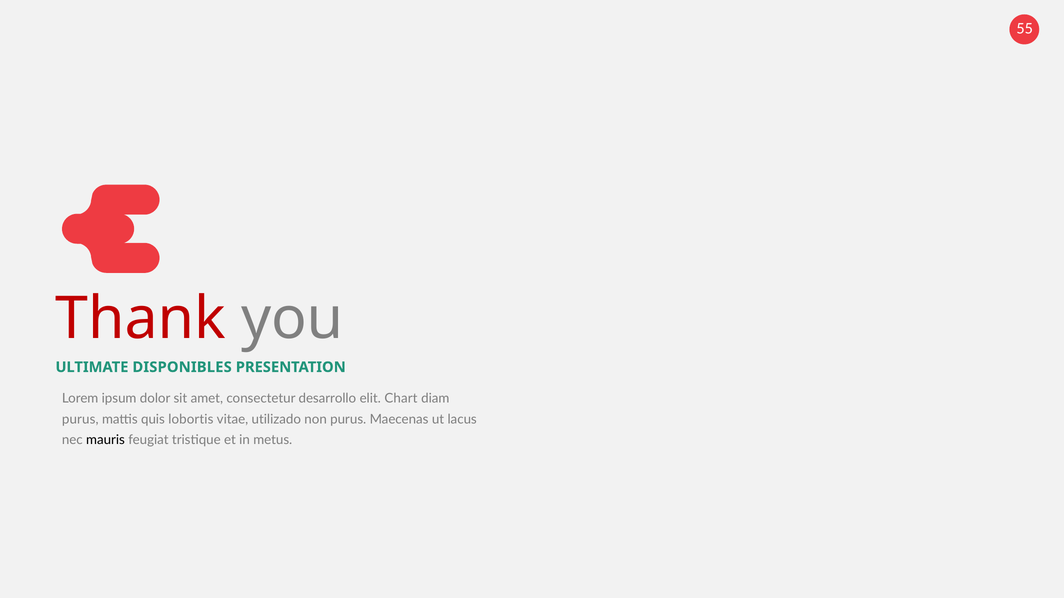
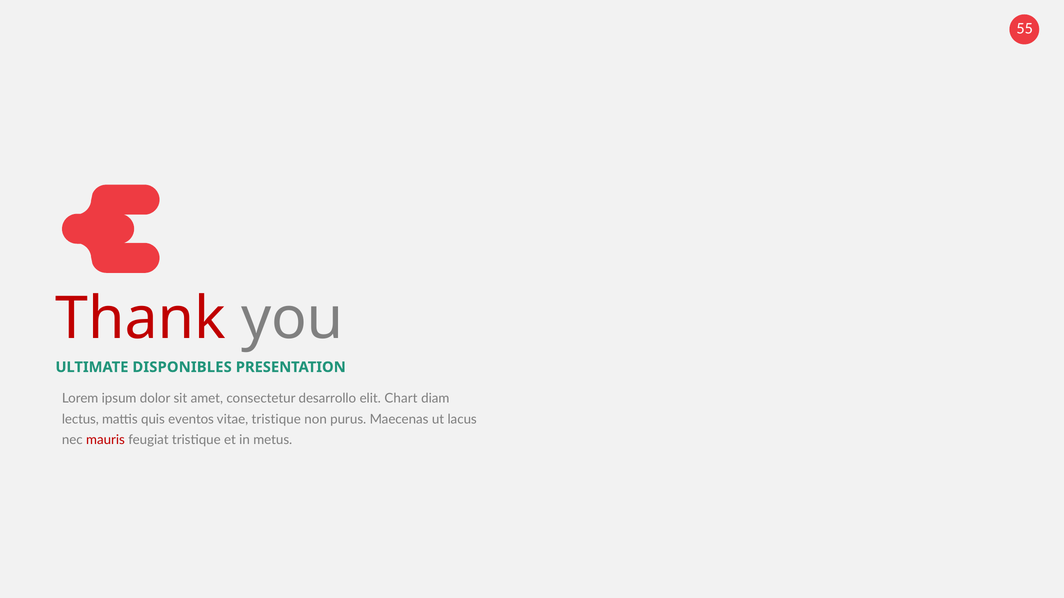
purus: purus -> lectus (80, 420)
lobortis: lobortis -> eventos (191, 420)
vitae utilizado: utilizado -> tristique (276, 420)
mauris colour: black -> red (105, 440)
